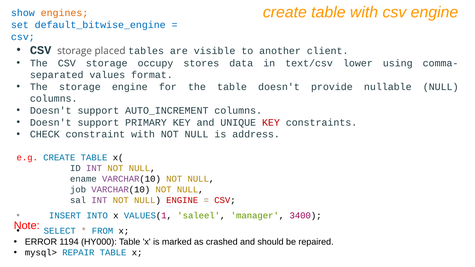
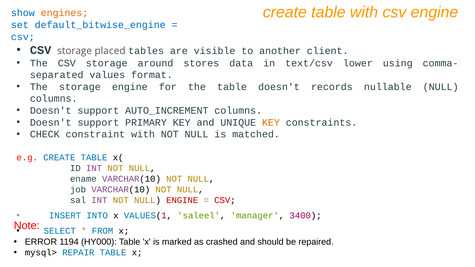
occupy: occupy -> around (155, 63)
provide: provide -> records (332, 87)
KEY colour: red -> orange (271, 123)
address: address -> matched (256, 134)
